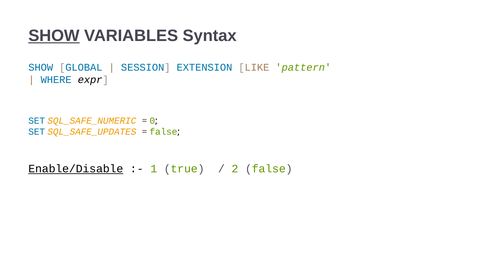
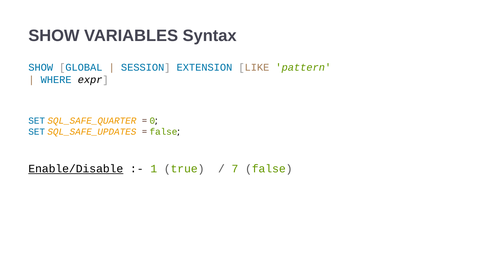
SHOW underline: present -> none (54, 36)
SQL_SAFE_NUMERIC: SQL_SAFE_NUMERIC -> SQL_SAFE_QUARTER (92, 121)
2: 2 -> 7 (235, 169)
